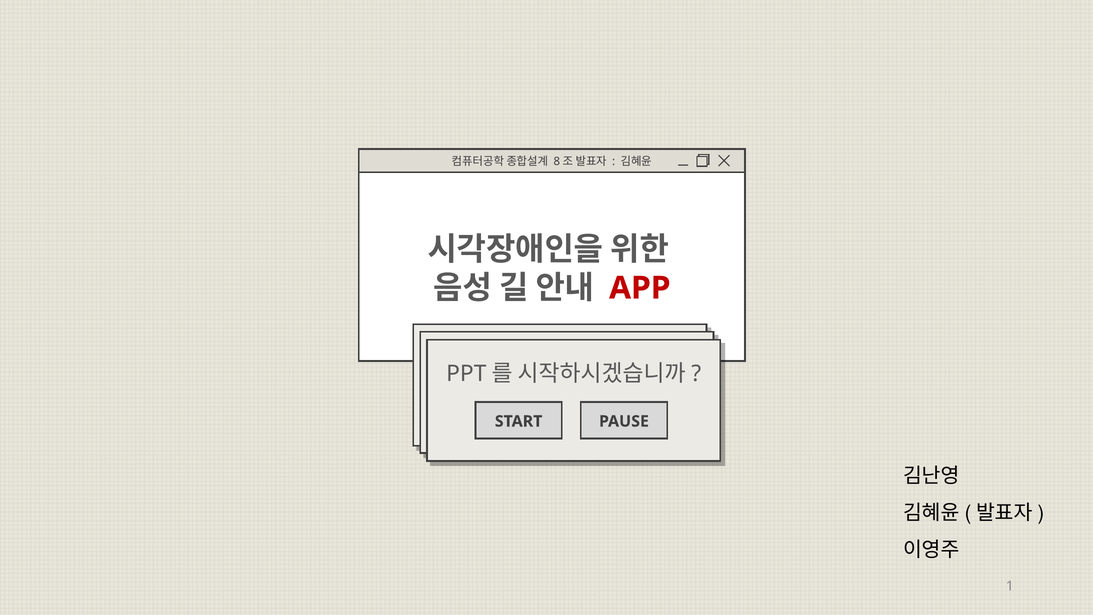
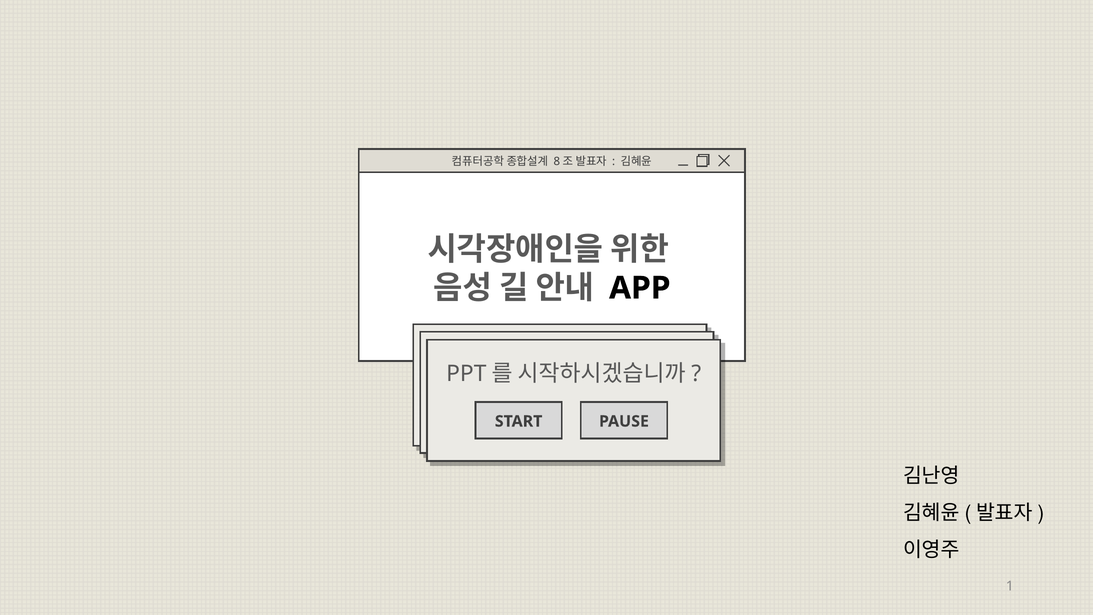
APP colour: red -> black (640, 288)
